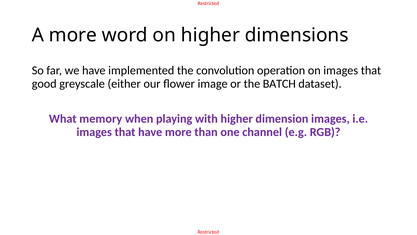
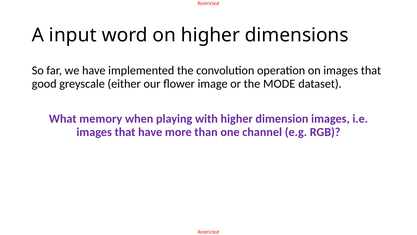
A more: more -> input (73, 35)
BATCH: BATCH -> MODE (279, 84)
